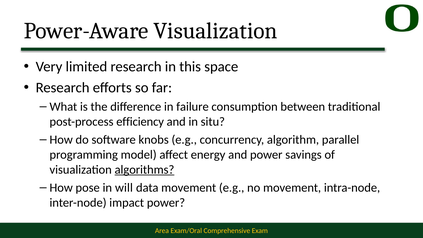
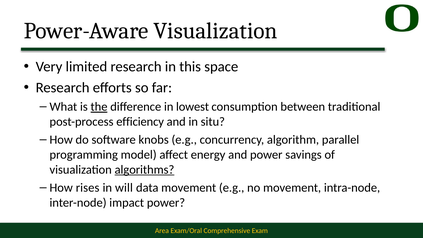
the underline: none -> present (99, 107)
failure: failure -> lowest (193, 107)
pose: pose -> rises (88, 188)
